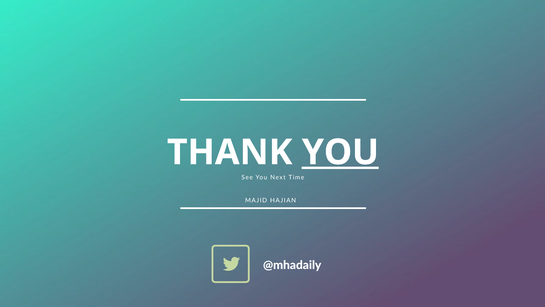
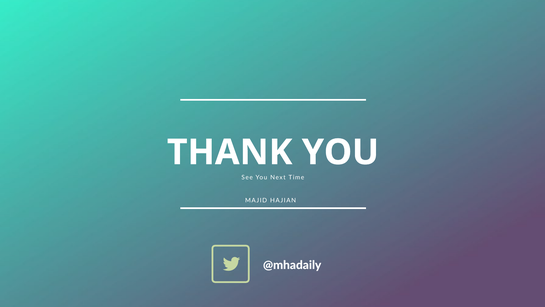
YOU underline: present -> none (340, 152)
